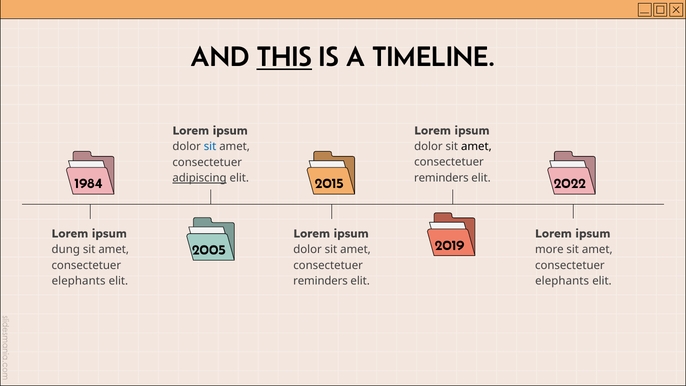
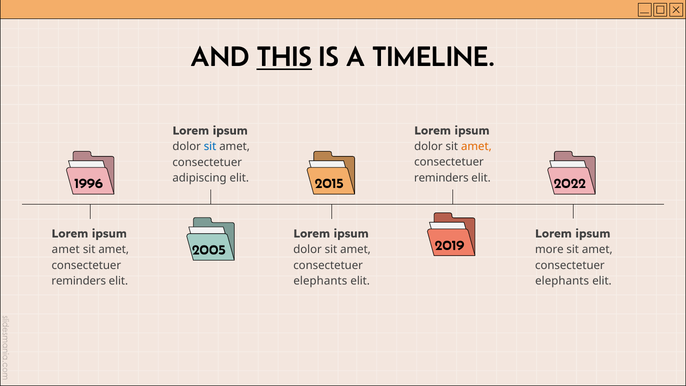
amet colour: black -> orange (476, 146)
adipiscing underline: present -> none (200, 178)
1984: 1984 -> 1996 (89, 183)
dung: dung -> amet (66, 249)
elephants: elephants -> reminders (79, 281)
reminders: reminders -> elephants (320, 281)
